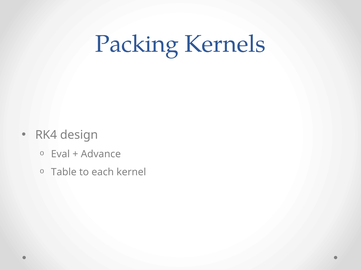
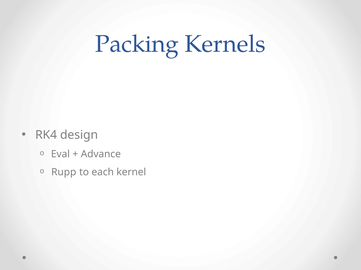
Table: Table -> Rupp (64, 172)
